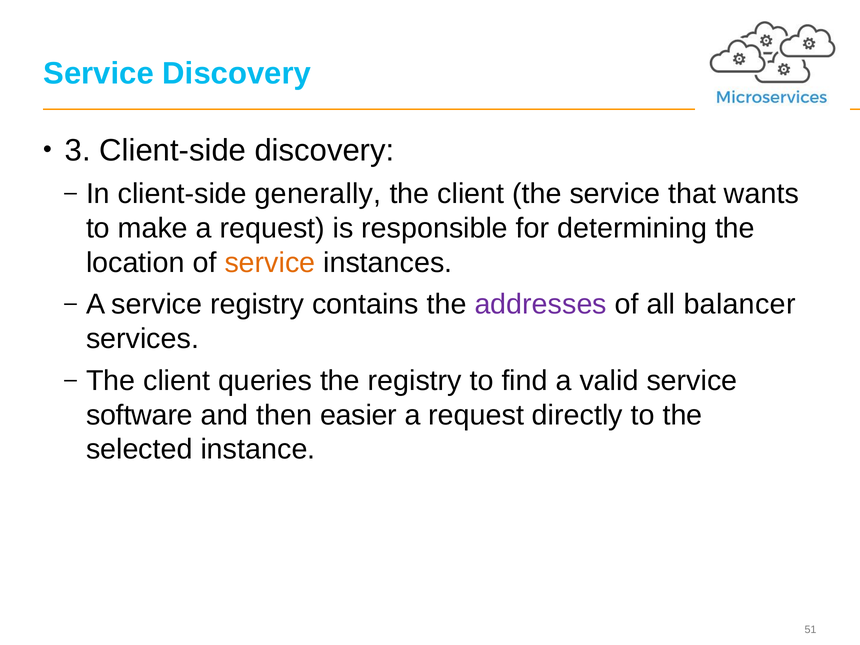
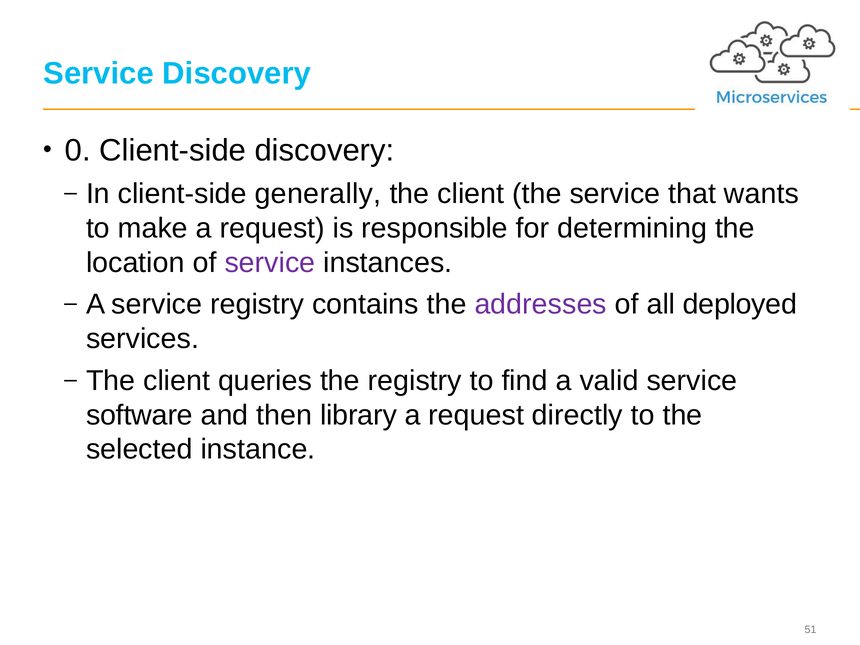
3: 3 -> 0 (78, 151)
service colour: orange -> purple (270, 263)
balancer: balancer -> deployed (740, 304)
easier: easier -> library (358, 415)
